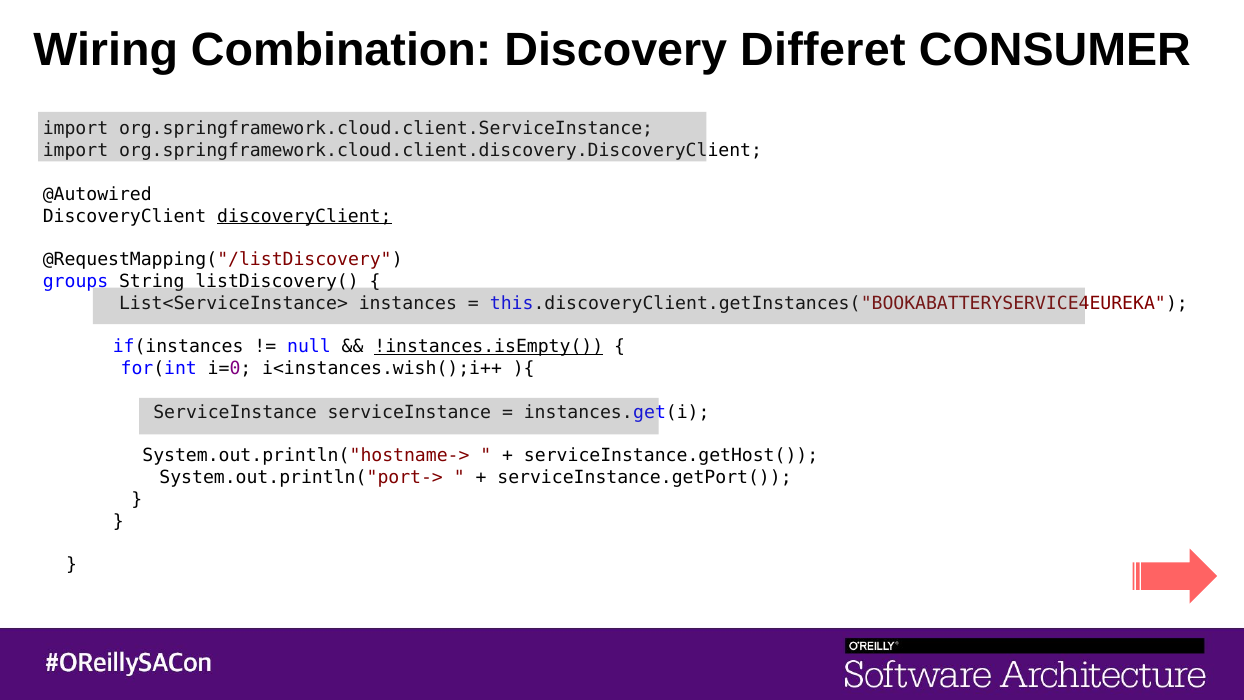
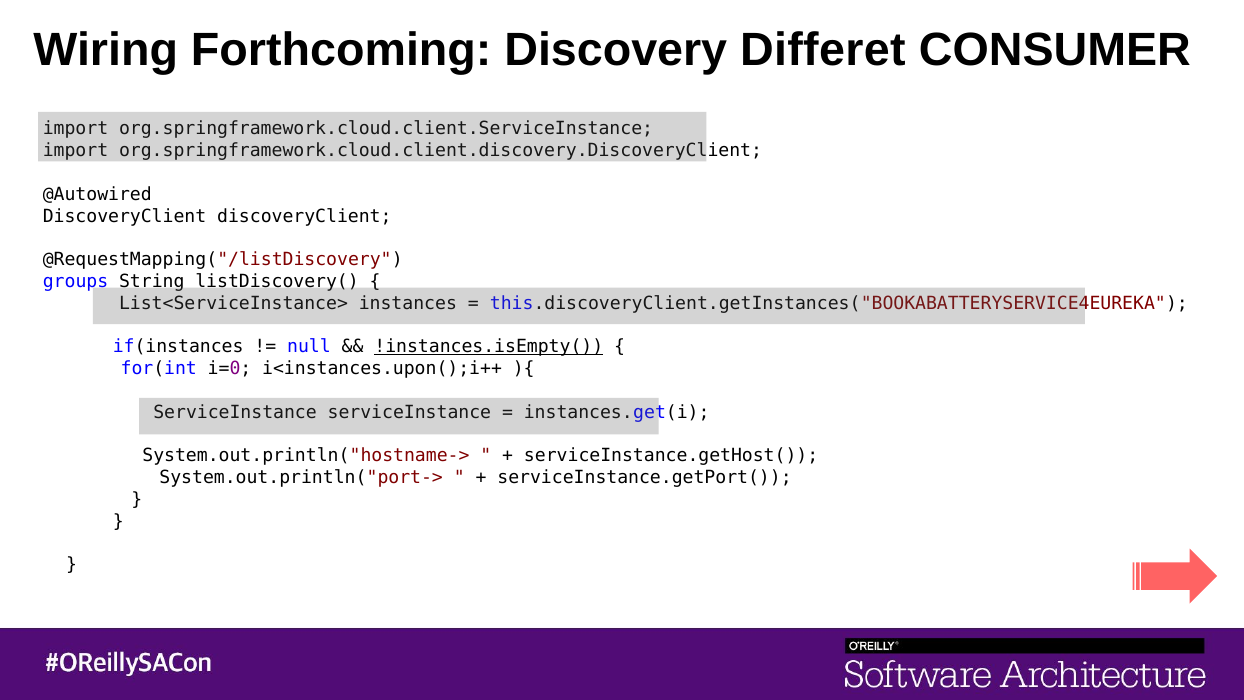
Combination: Combination -> Forthcoming (341, 50)
discoveryClient underline: present -> none (304, 216)
i<instances.wish();i++: i<instances.wish();i++ -> i<instances.upon();i++ (382, 369)
